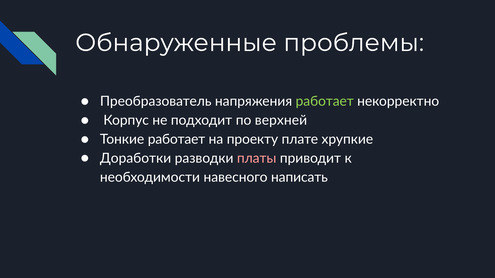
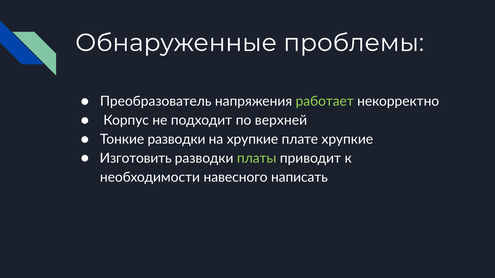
Тонкие работает: работает -> разводки (176, 140)
на проекту: проекту -> хрупкие (252, 140)
Доработки: Доработки -> Изготовить (136, 159)
платы colour: pink -> light green (257, 159)
